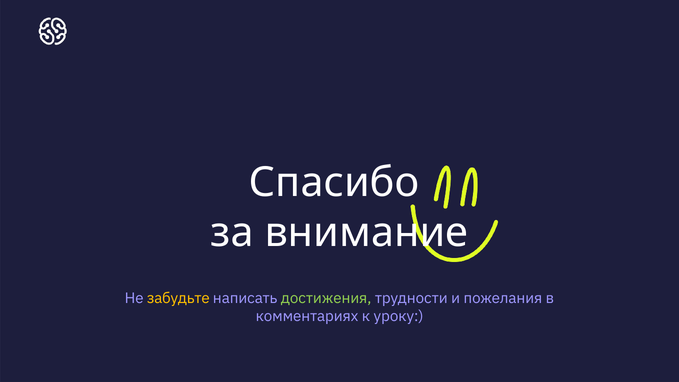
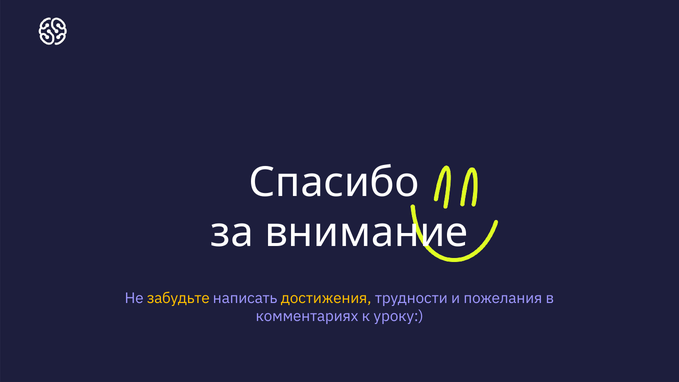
достижения colour: light green -> yellow (326, 298)
